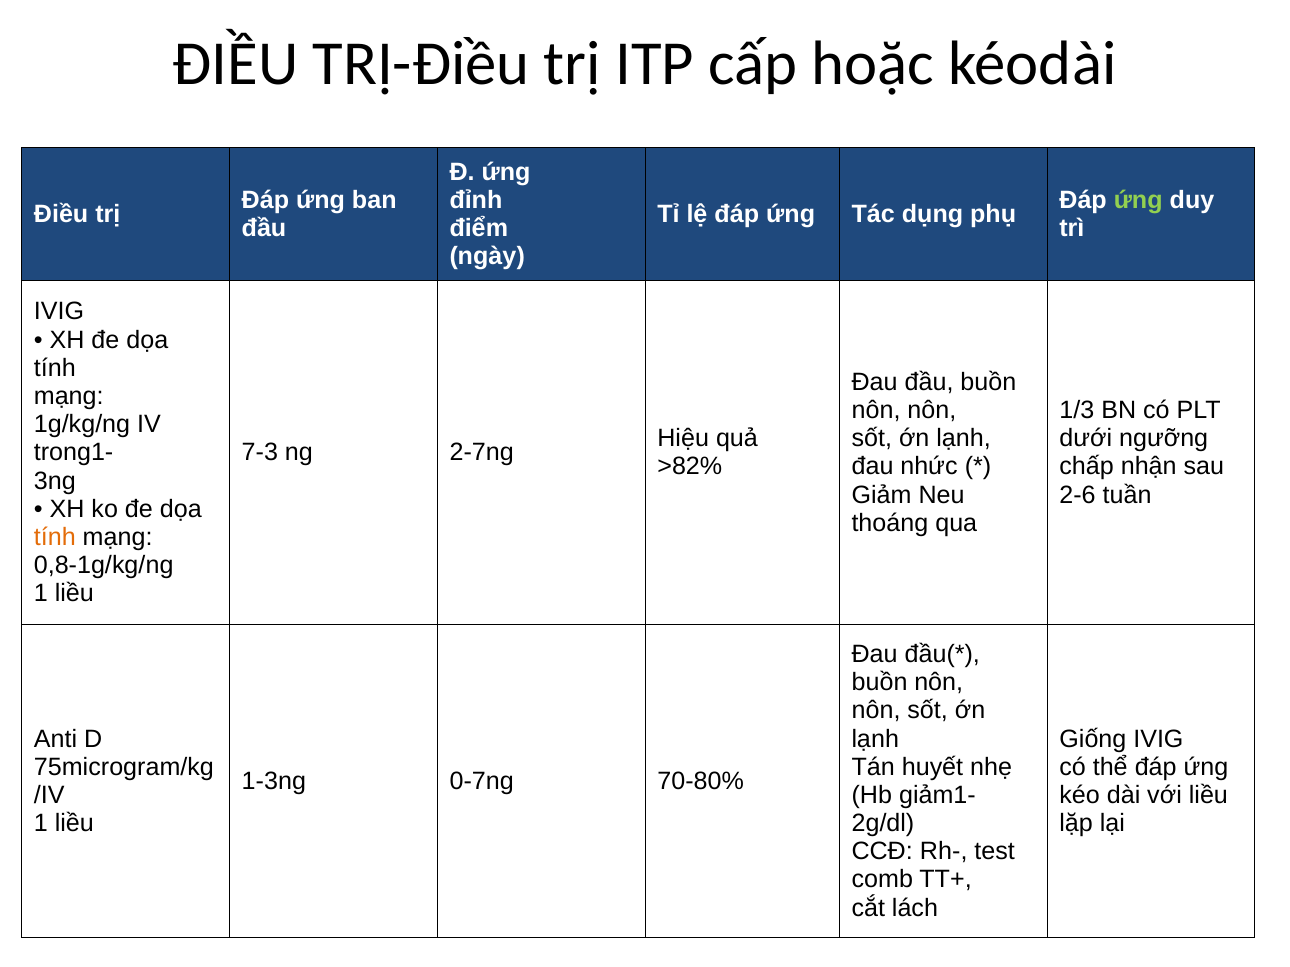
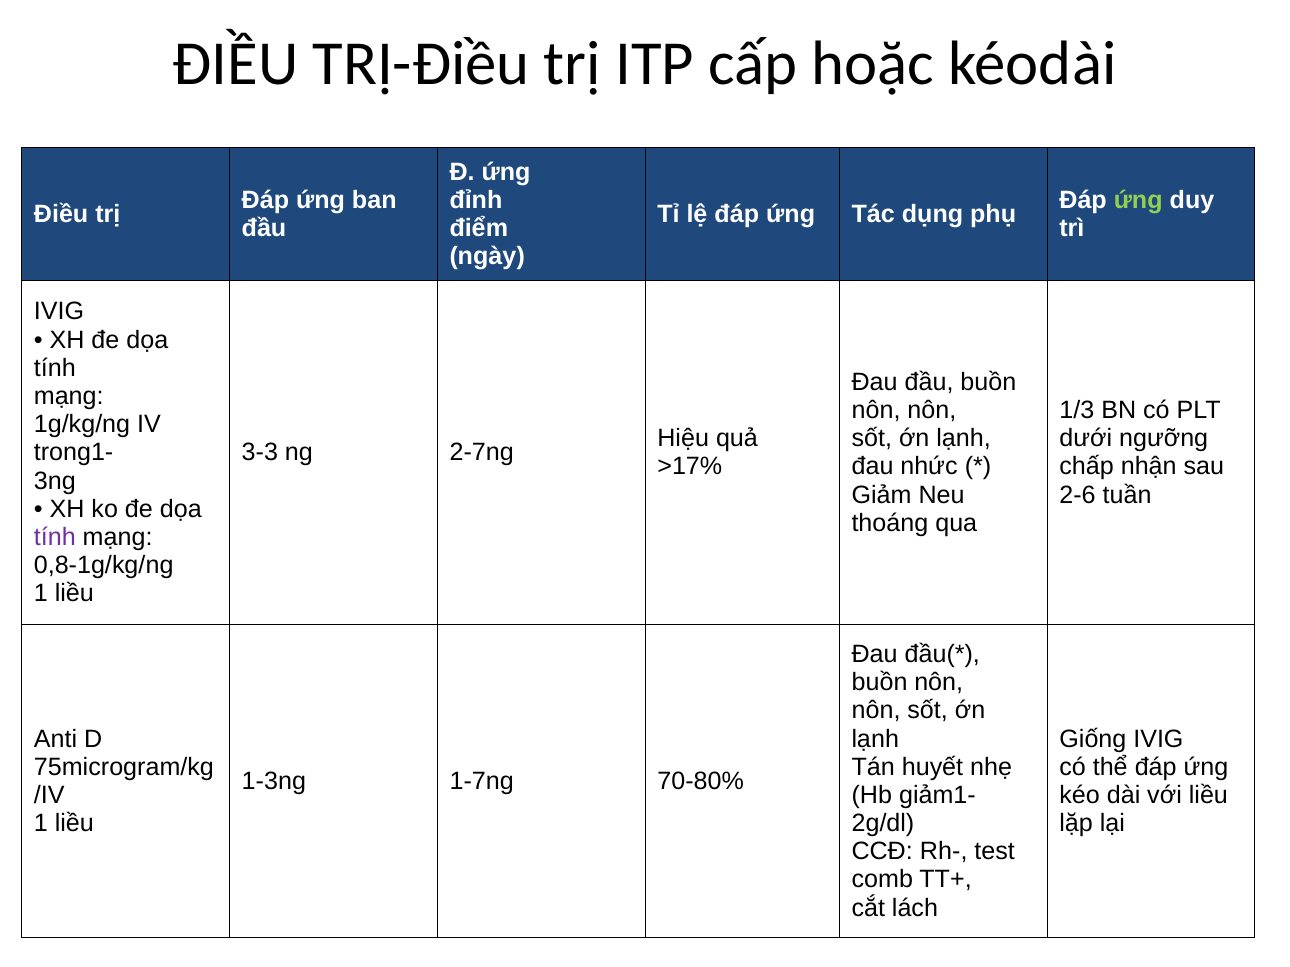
7-3: 7-3 -> 3-3 (260, 453)
>82%: >82% -> >17% (690, 467)
tính colour: orange -> purple (55, 537)
0-7ng: 0-7ng -> 1-7ng (482, 782)
